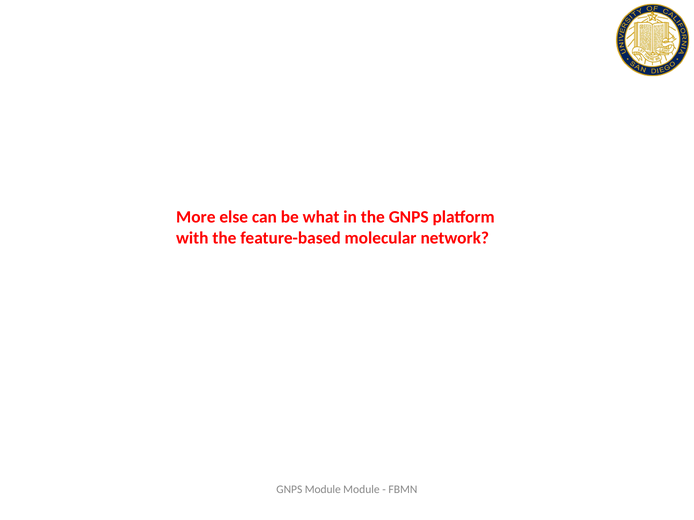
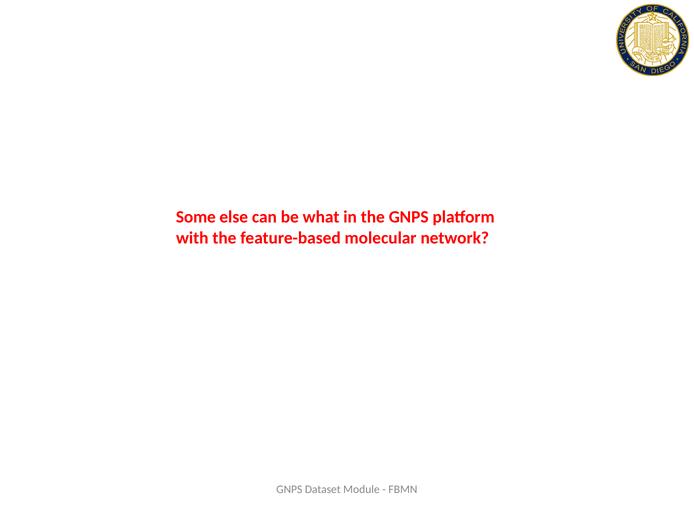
More: More -> Some (196, 217)
GNPS Module: Module -> Dataset (323, 490)
